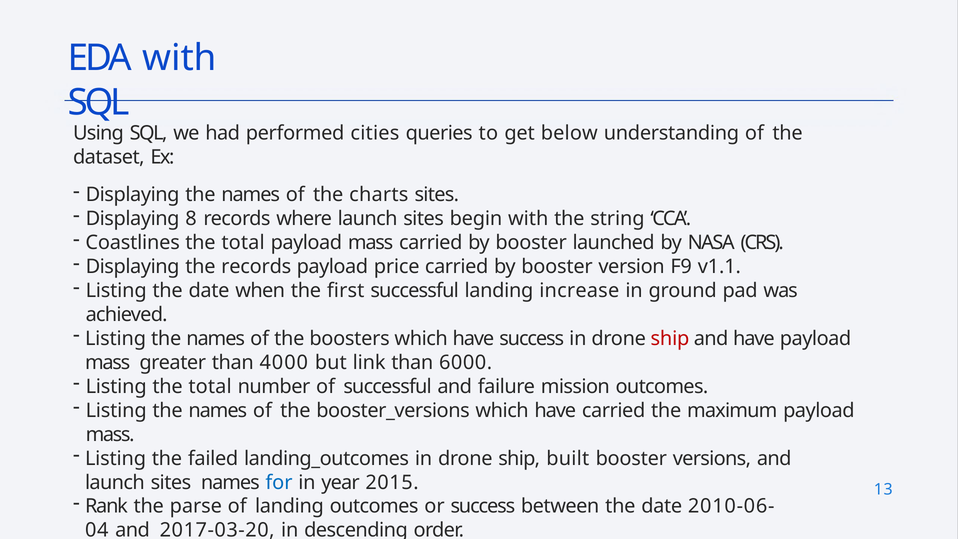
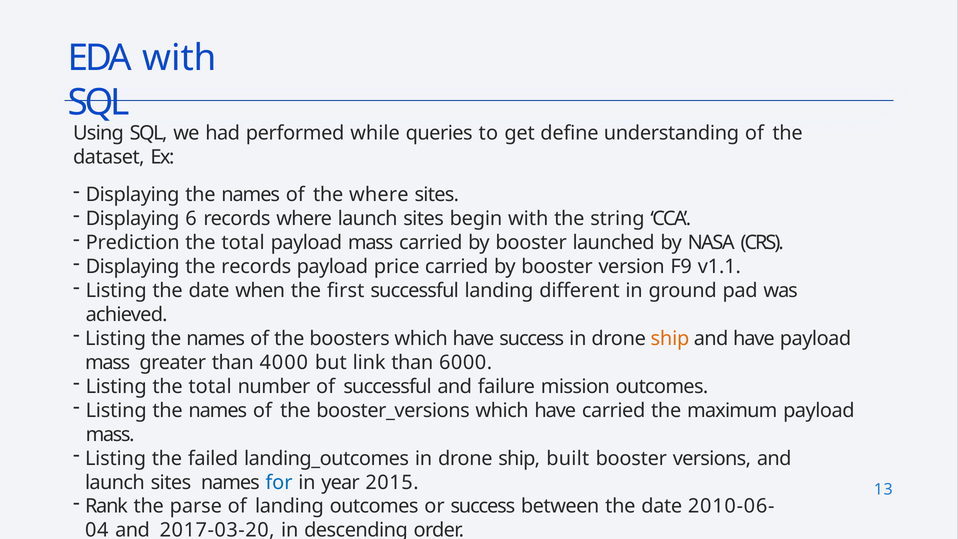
cities: cities -> while (375, 133)
below: below -> define (569, 133)
the charts: charts -> where (379, 195)
8: 8 -> 6 (191, 219)
Coastlines: Coastlines -> Prediction (133, 243)
increase: increase -> different (579, 291)
ship colour: red -> orange (670, 339)
